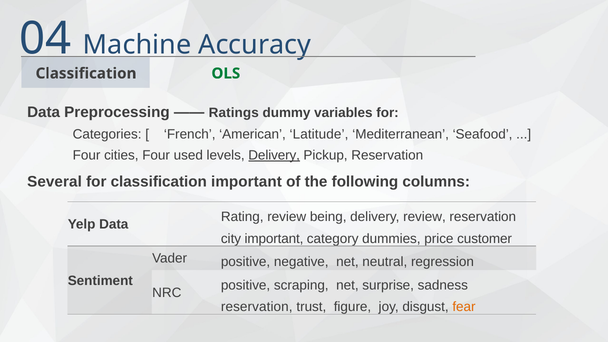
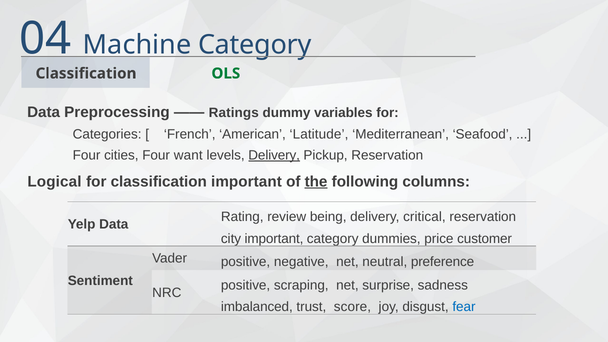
Machine Accuracy: Accuracy -> Category (255, 45)
used: used -> want (188, 155)
Several: Several -> Logical (54, 182)
the underline: none -> present (316, 182)
delivery review: review -> critical (424, 217)
regression: regression -> preference (443, 262)
reservation: reservation -> imbalanced (257, 307)
figure: figure -> score (352, 307)
fear colour: orange -> blue (464, 307)
